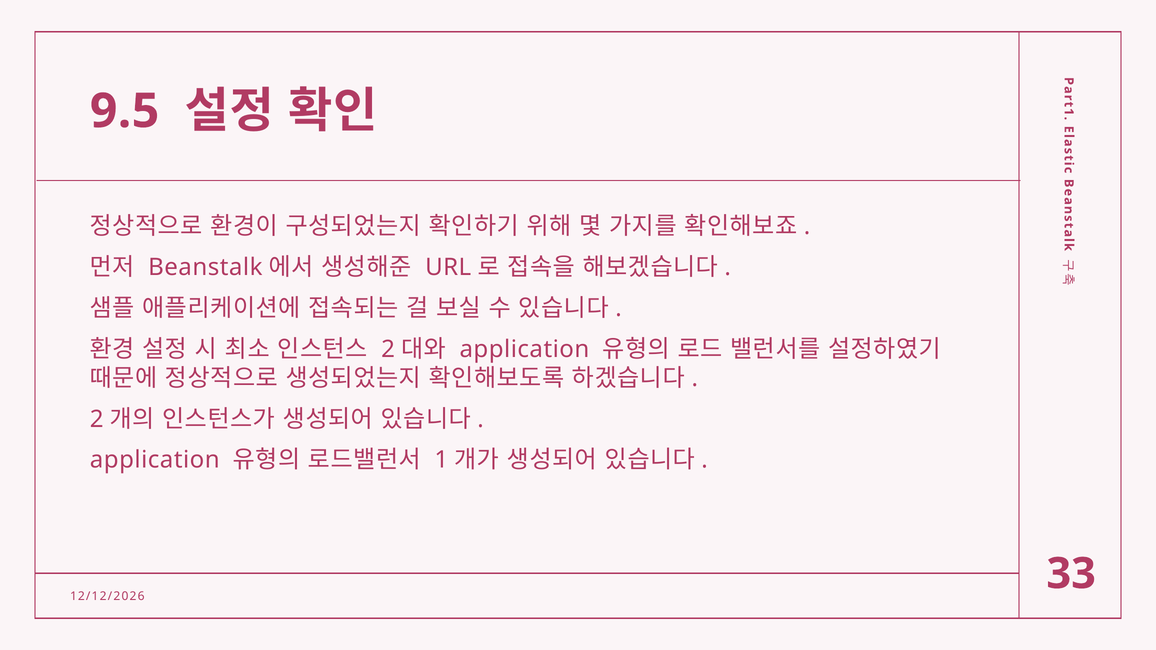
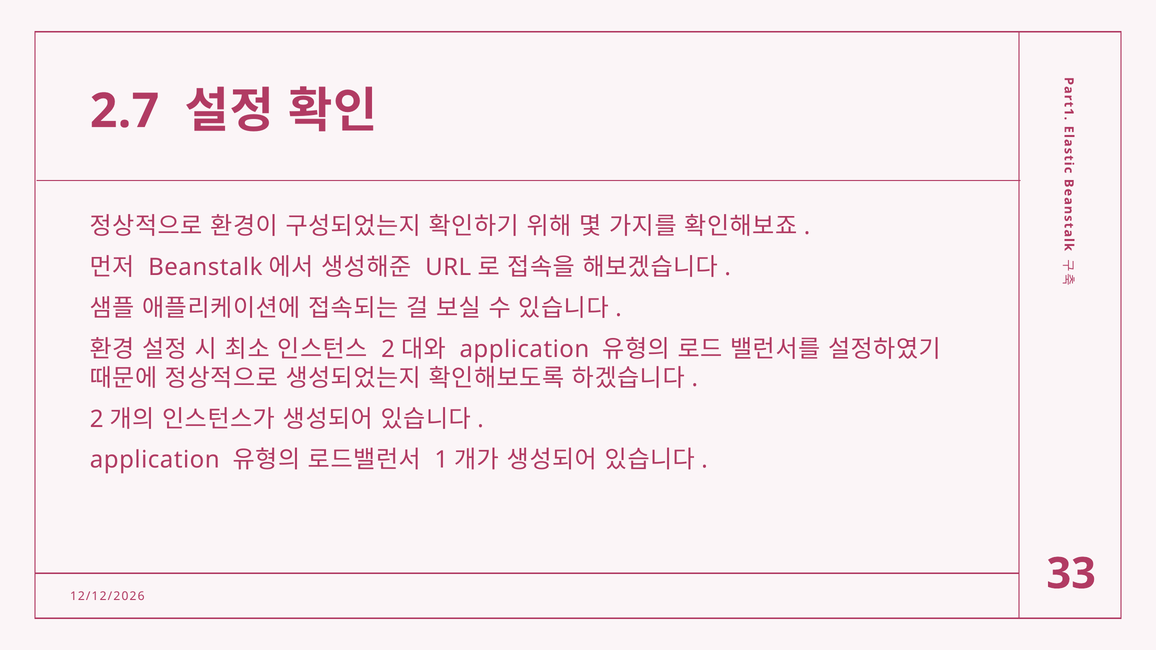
9.5: 9.5 -> 2.7 (125, 111)
